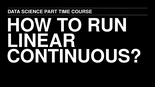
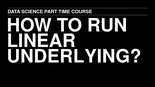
CONTINUOUS: CONTINUOUS -> UNDERLYING (74, 57)
